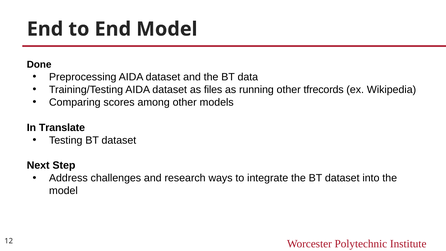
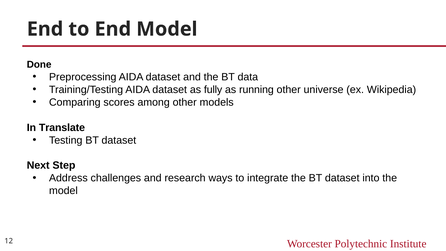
files: files -> fully (213, 90)
tfrecords: tfrecords -> universe (324, 90)
